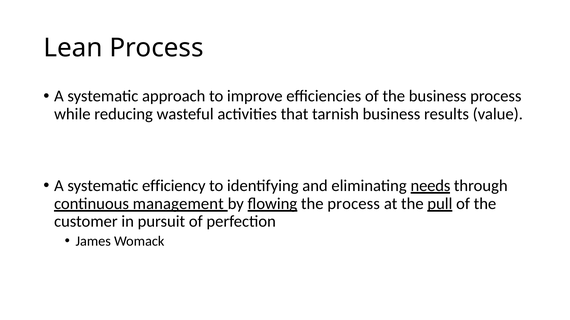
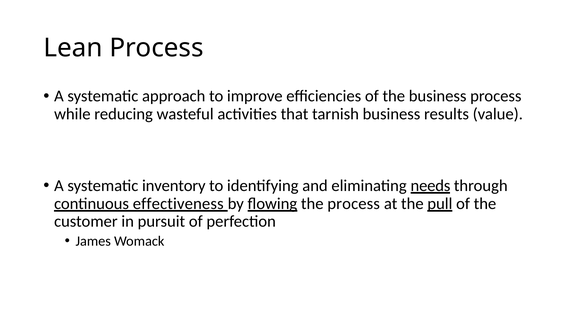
efficiency: efficiency -> inventory (174, 186)
management: management -> effectiveness (178, 204)
